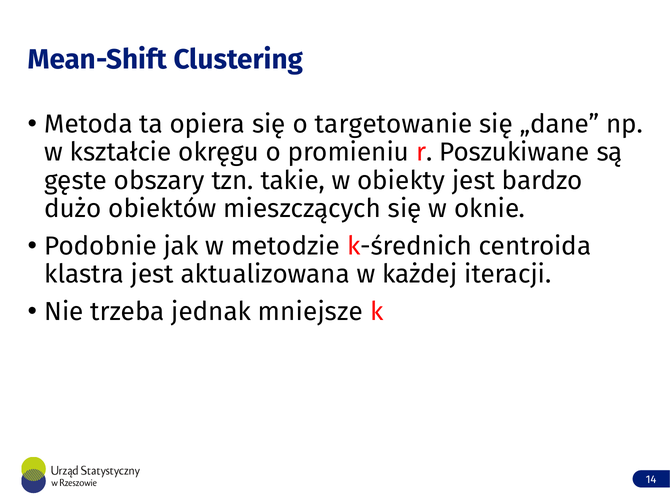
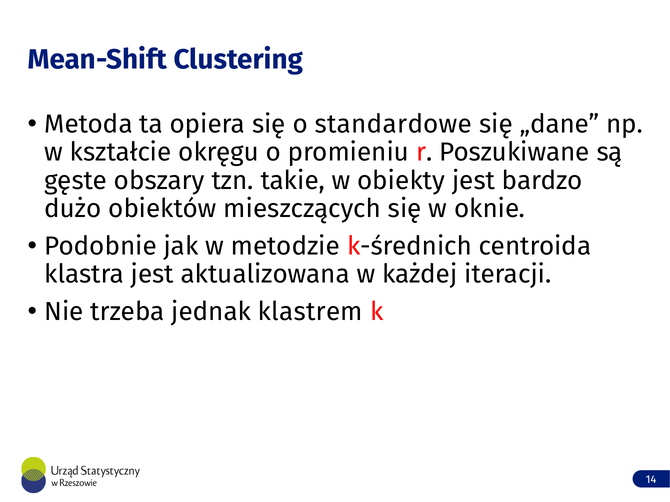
targetowanie: targetowanie -> standardowe (393, 124)
mniejsze: mniejsze -> klastrem (310, 312)
